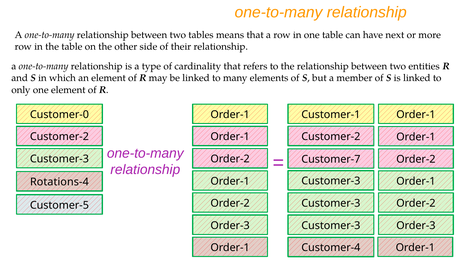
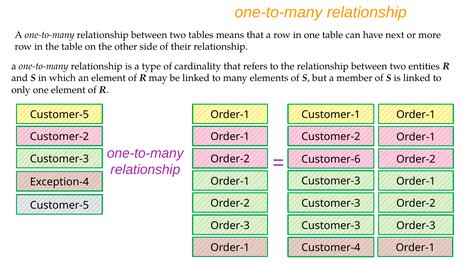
Customer-0: Customer-0 -> Customer-5 (59, 114)
Customer-7: Customer-7 -> Customer-6 (331, 159)
Rotations-4: Rotations-4 -> Exception-4 (59, 182)
